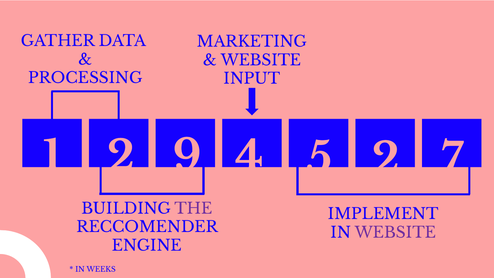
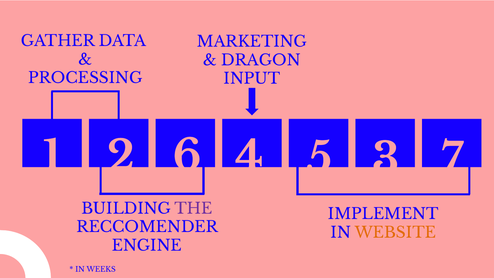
WEBSITE: WEBSITE -> DRAGON (261, 60)
9: 9 -> 6 (187, 156)
5 2: 2 -> 3 (386, 159)
WEBSITE colour: purple -> orange (395, 233)
